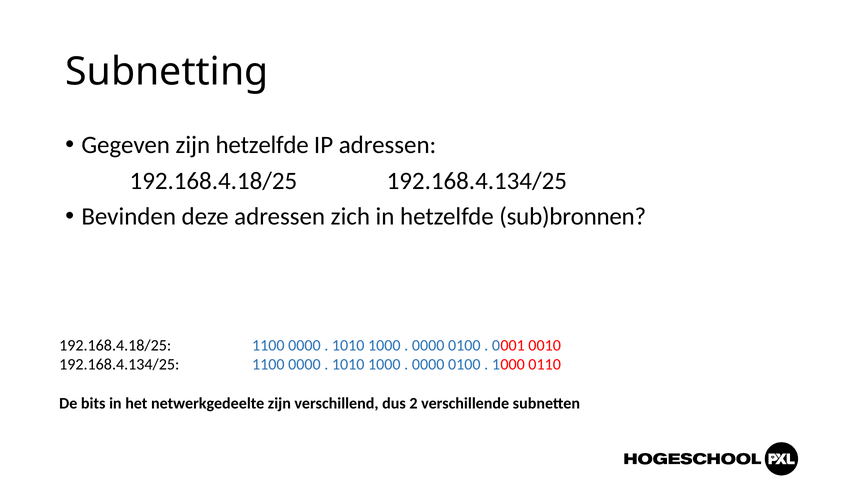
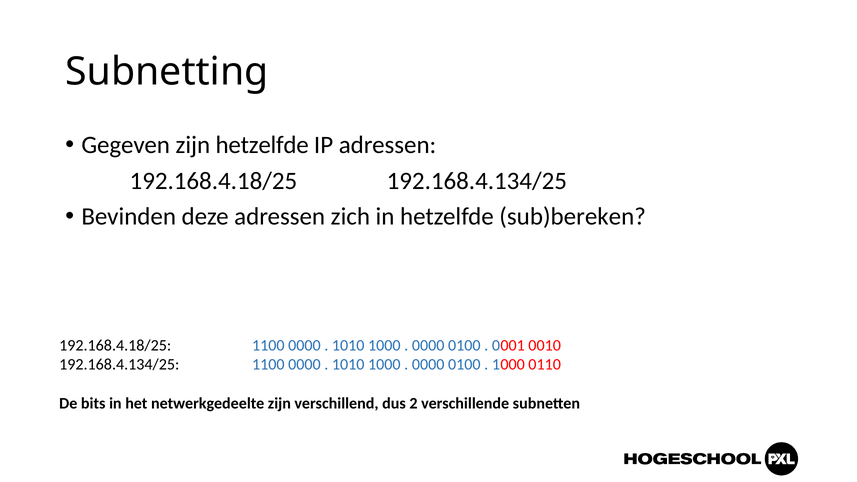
sub)bronnen: sub)bronnen -> sub)bereken (573, 217)
